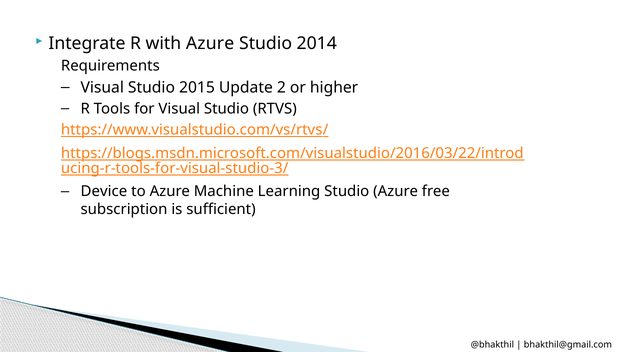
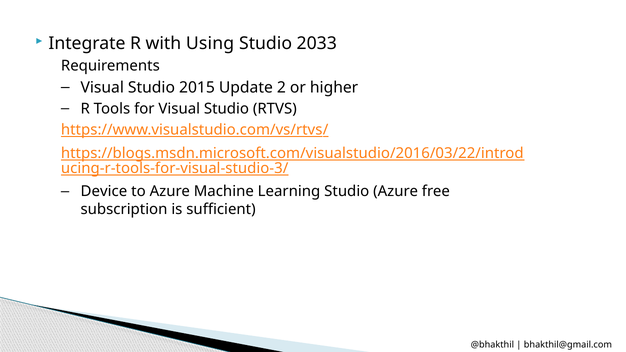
with Azure: Azure -> Using (210, 44)
2014: 2014 -> 2033 (317, 44)
